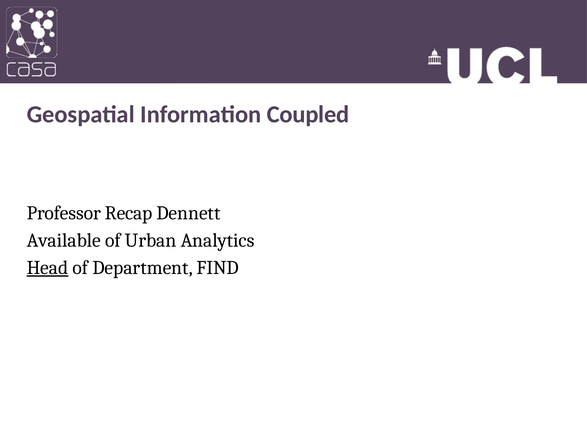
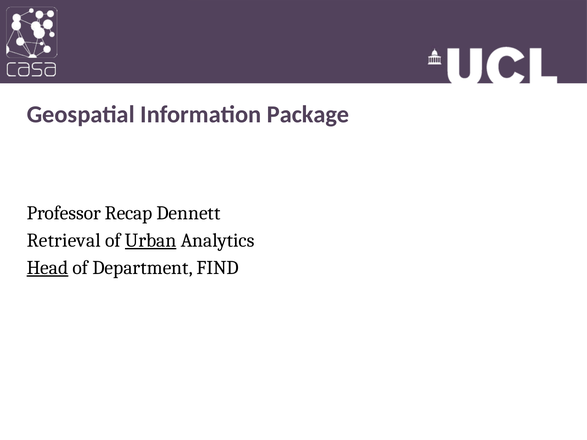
Coupled: Coupled -> Package (308, 115)
Available: Available -> Retrieval (64, 240)
Urban underline: none -> present (151, 240)
